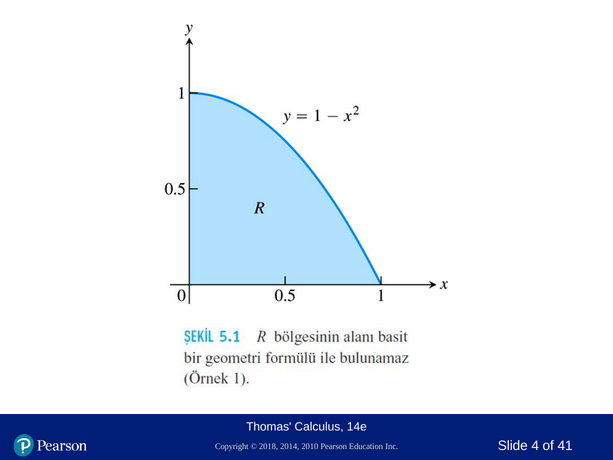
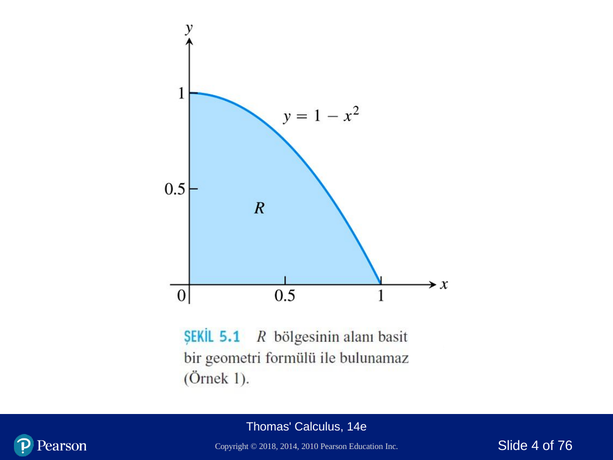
41: 41 -> 76 (565, 446)
